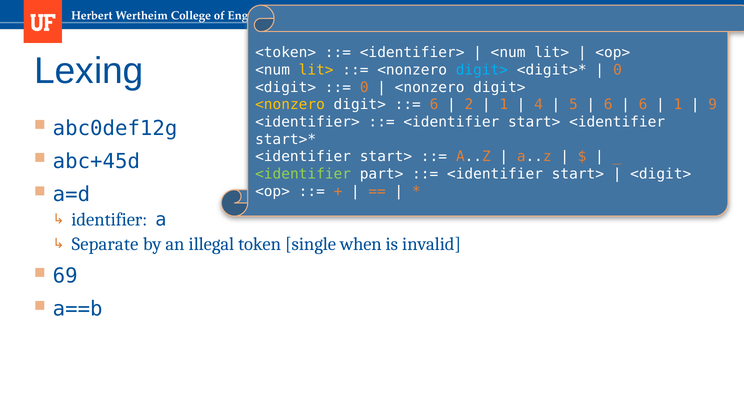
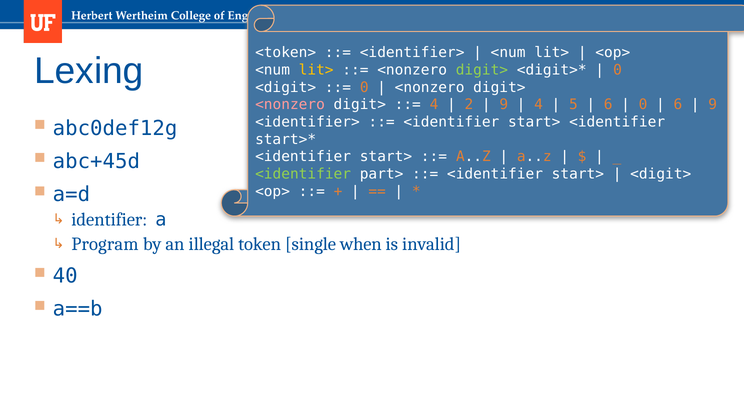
digit> colour: light blue -> light green (482, 70)
<nonzero colour: yellow -> pink (290, 105)
6: 6 -> 4 (434, 105)
1: 1 -> 9 (504, 105)
6: 6 -> 0 (643, 105)
1: 1 -> 6 (678, 105)
Separate: Separate -> Program (105, 244)
69: 69 -> 40 (65, 276)
